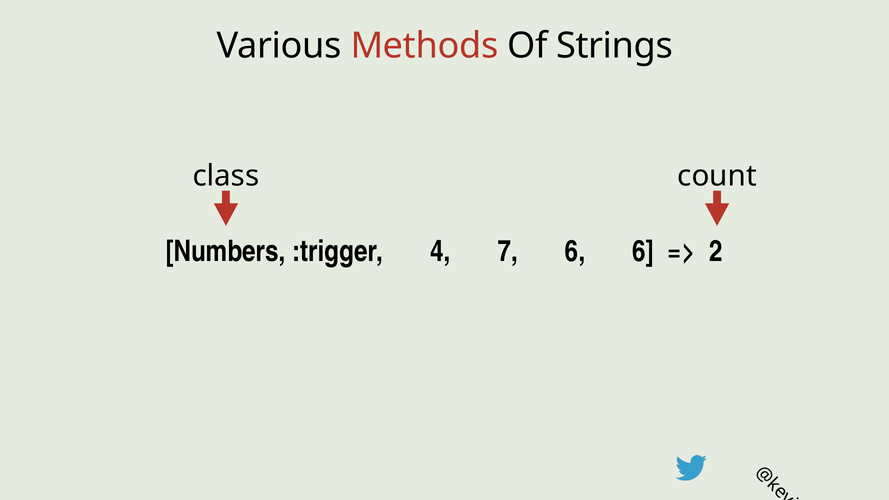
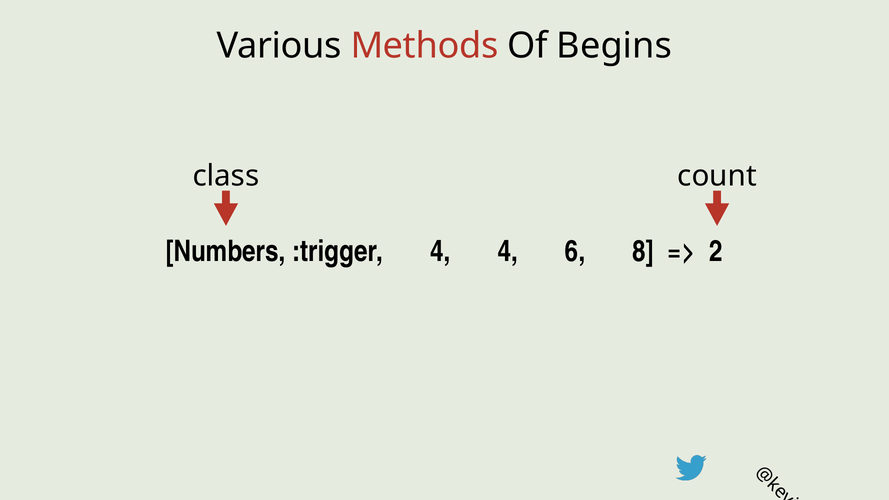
Strings: Strings -> Begins (614, 46)
4 7: 7 -> 4 (508, 252)
6 6: 6 -> 8 (643, 252)
